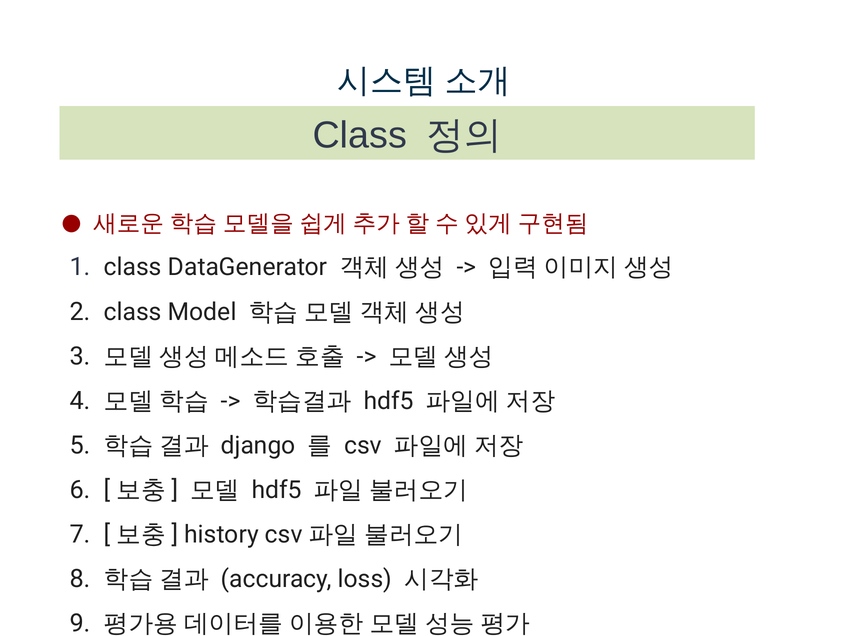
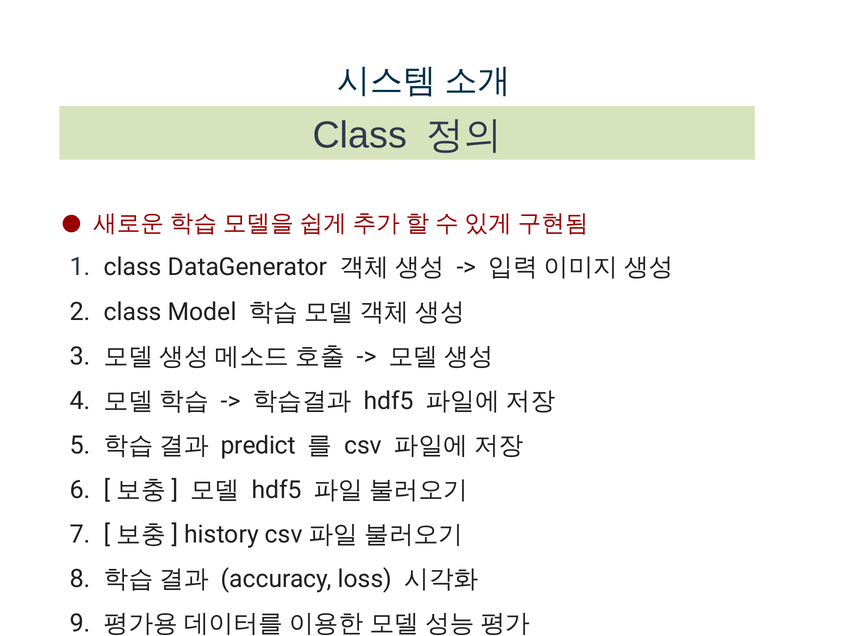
django: django -> predict (258, 445)
